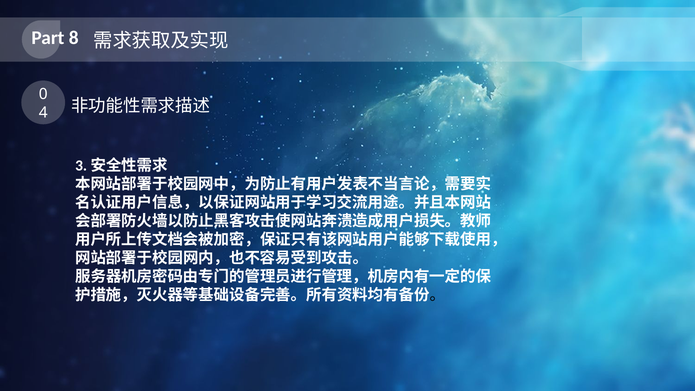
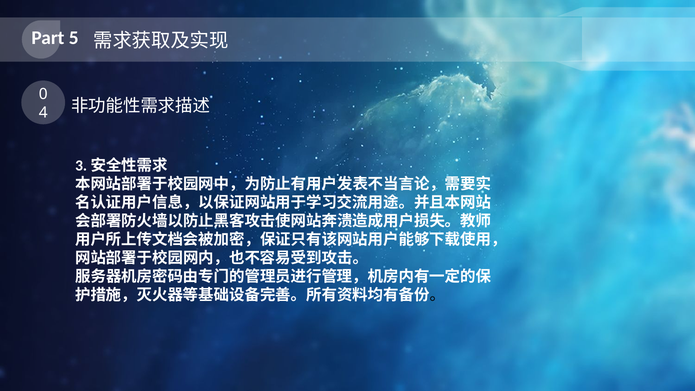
8: 8 -> 5 (74, 38)
